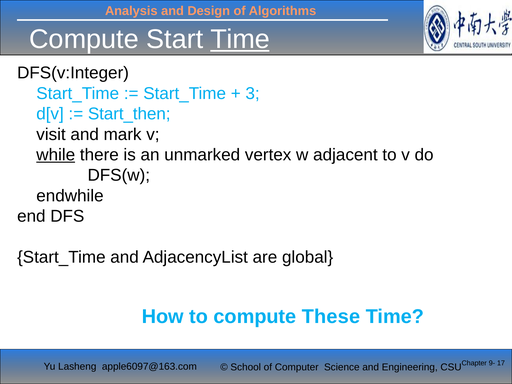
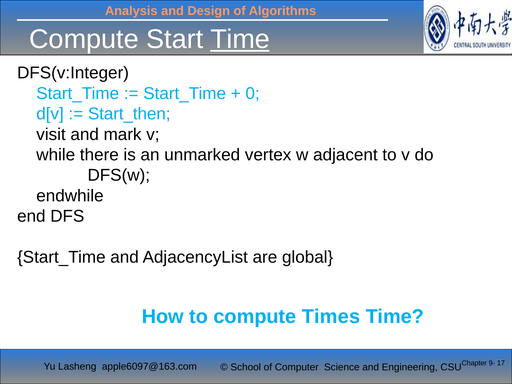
3: 3 -> 0 (253, 93)
while underline: present -> none (56, 155)
These: These -> Times (331, 317)
